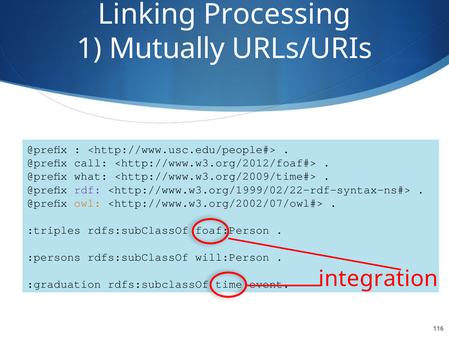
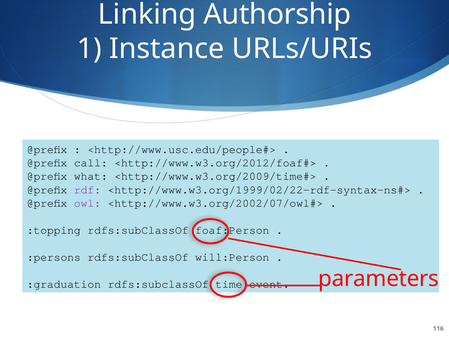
Processing: Processing -> Authorship (277, 14)
Mutually: Mutually -> Instance (167, 49)
owl colour: orange -> purple (87, 203)
:triples: :triples -> :topping (54, 230)
integration: integration -> parameters (379, 279)
